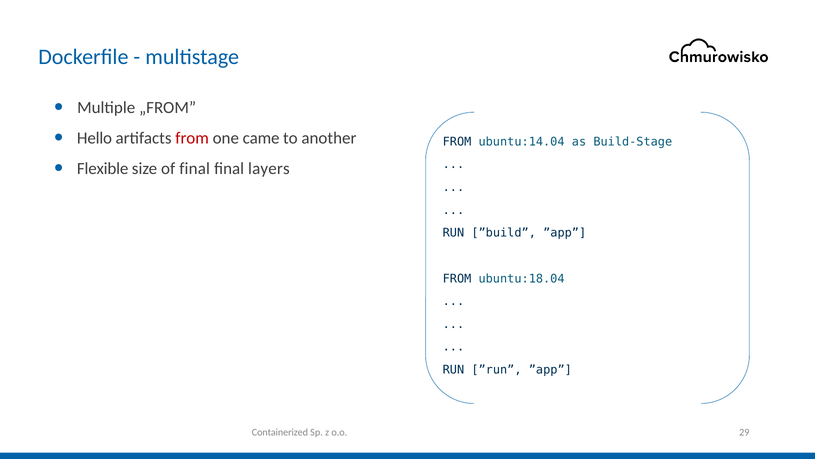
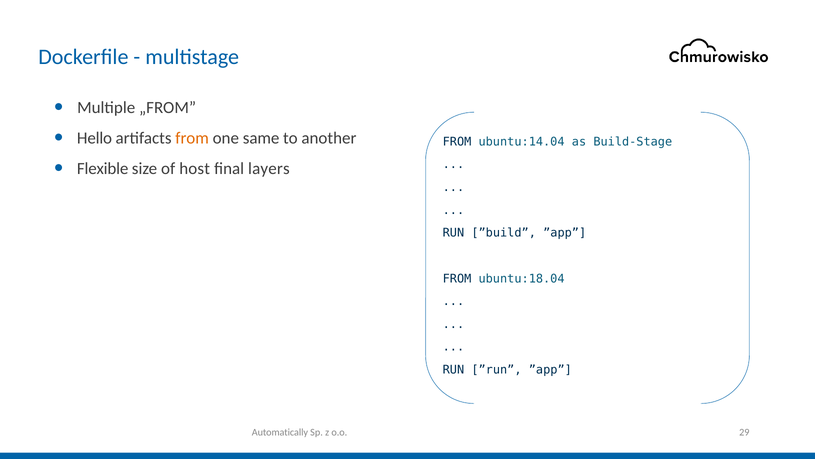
from colour: red -> orange (192, 138)
came: came -> same (261, 138)
of final: final -> host (195, 169)
Containerized: Containerized -> Automatically (280, 432)
